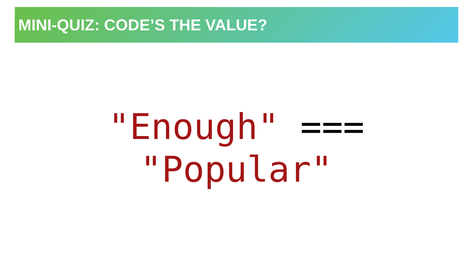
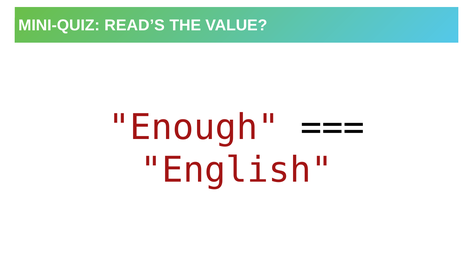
CODE’S: CODE’S -> READ’S (135, 25)
Popular: Popular -> English (236, 170)
